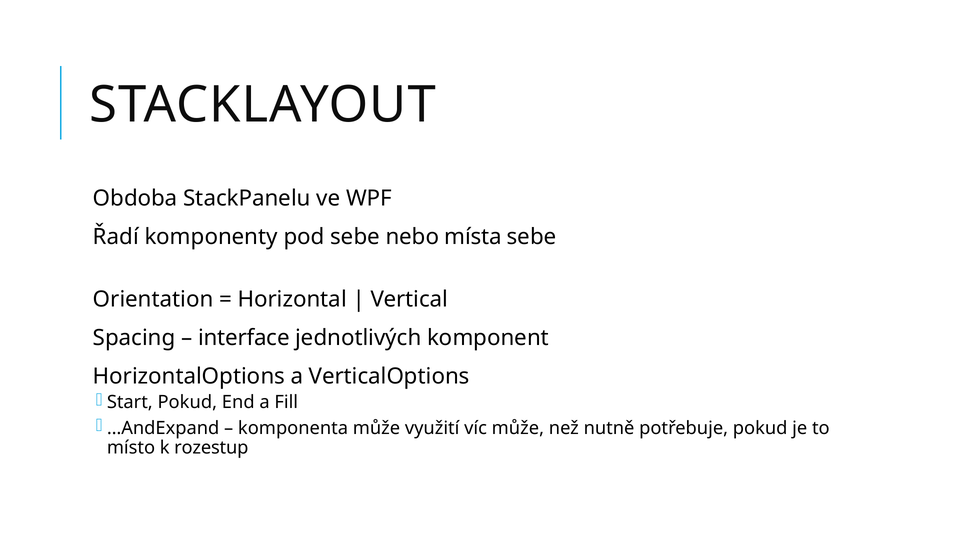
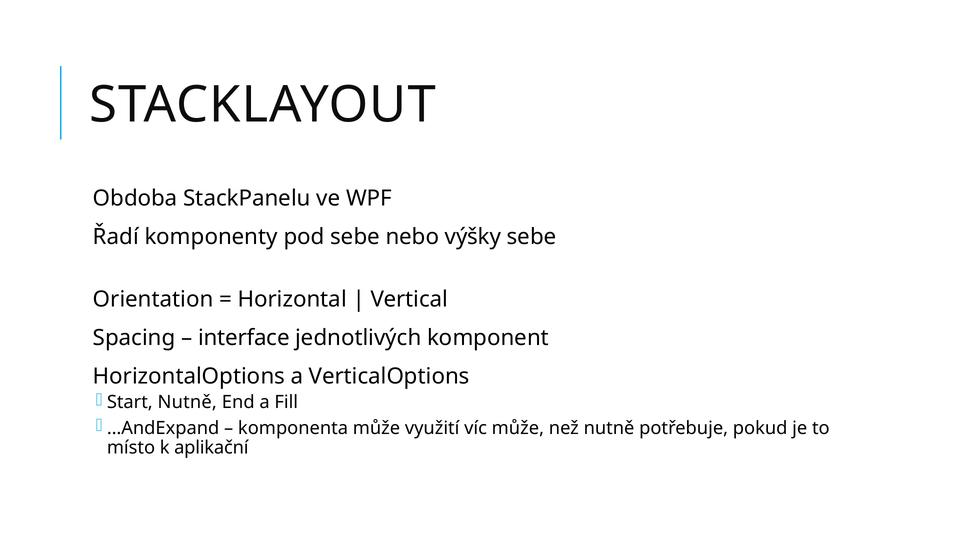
místa: místa -> výšky (473, 237)
Start Pokud: Pokud -> Nutně (187, 402)
rozestup: rozestup -> aplikační (211, 448)
